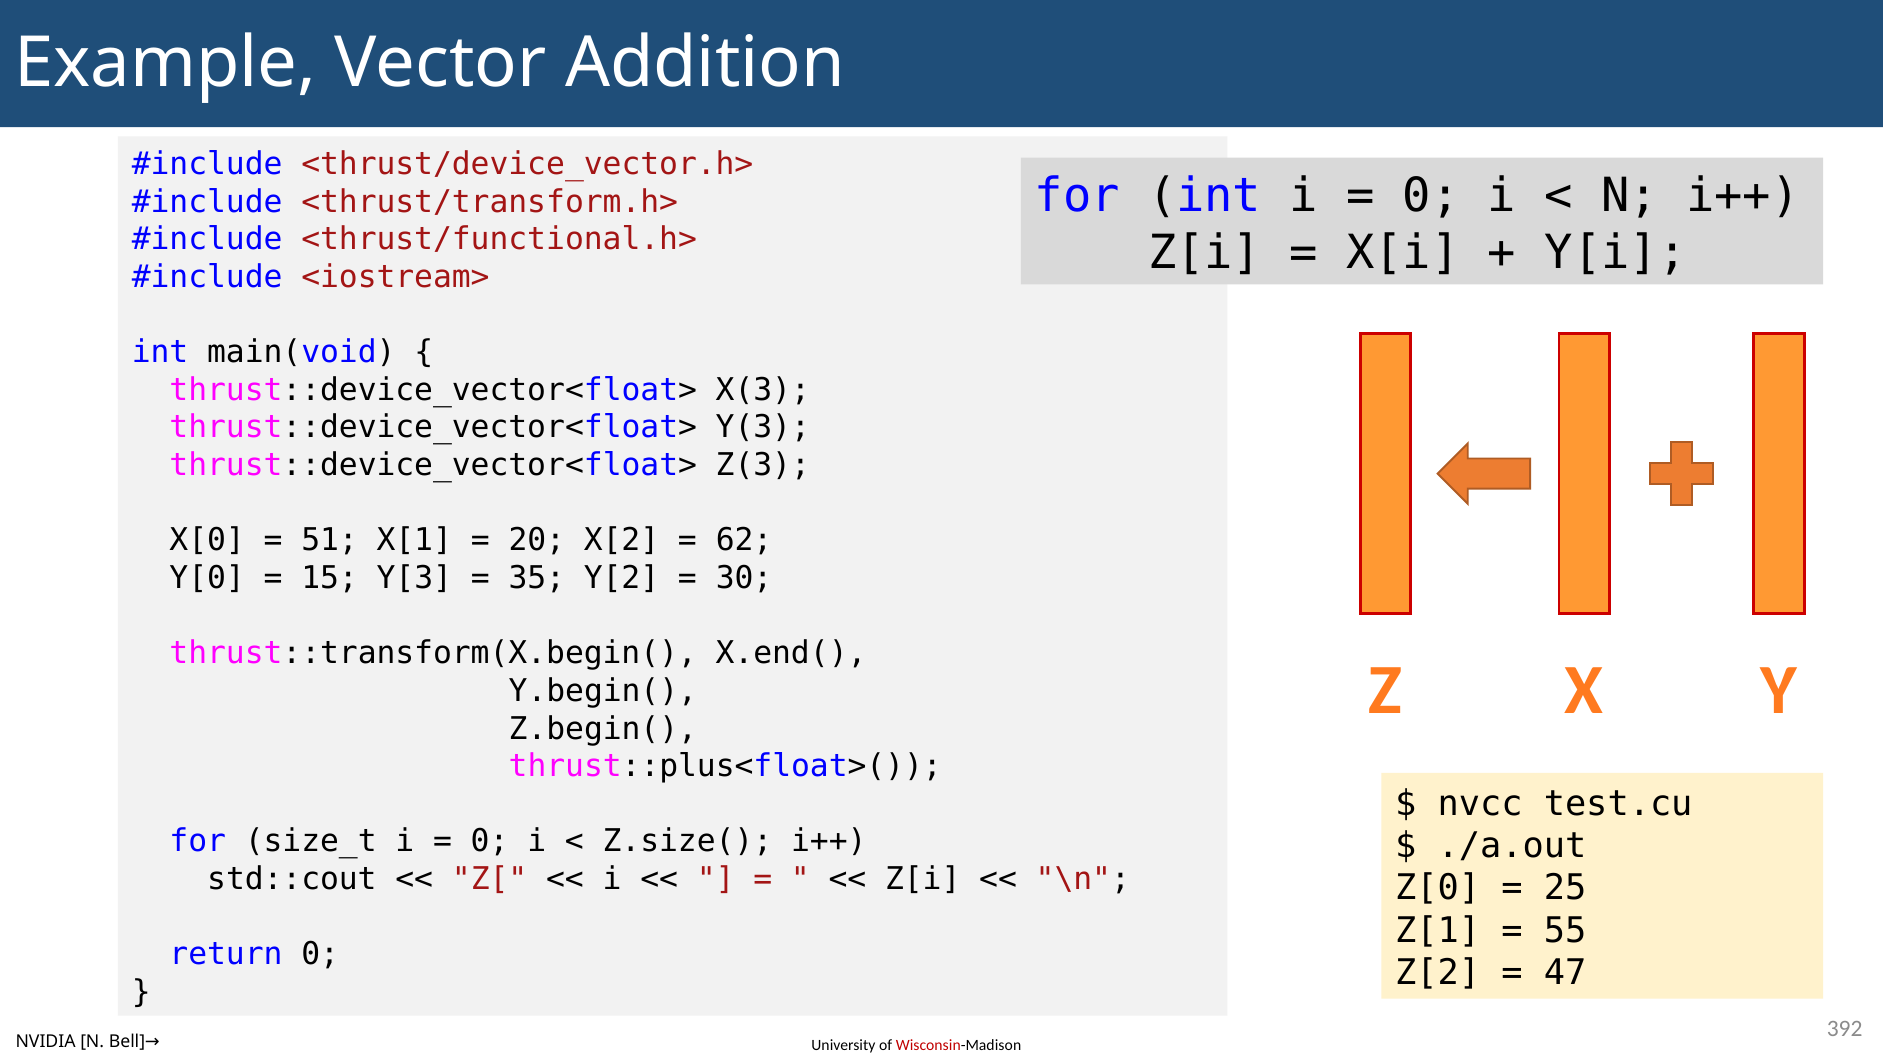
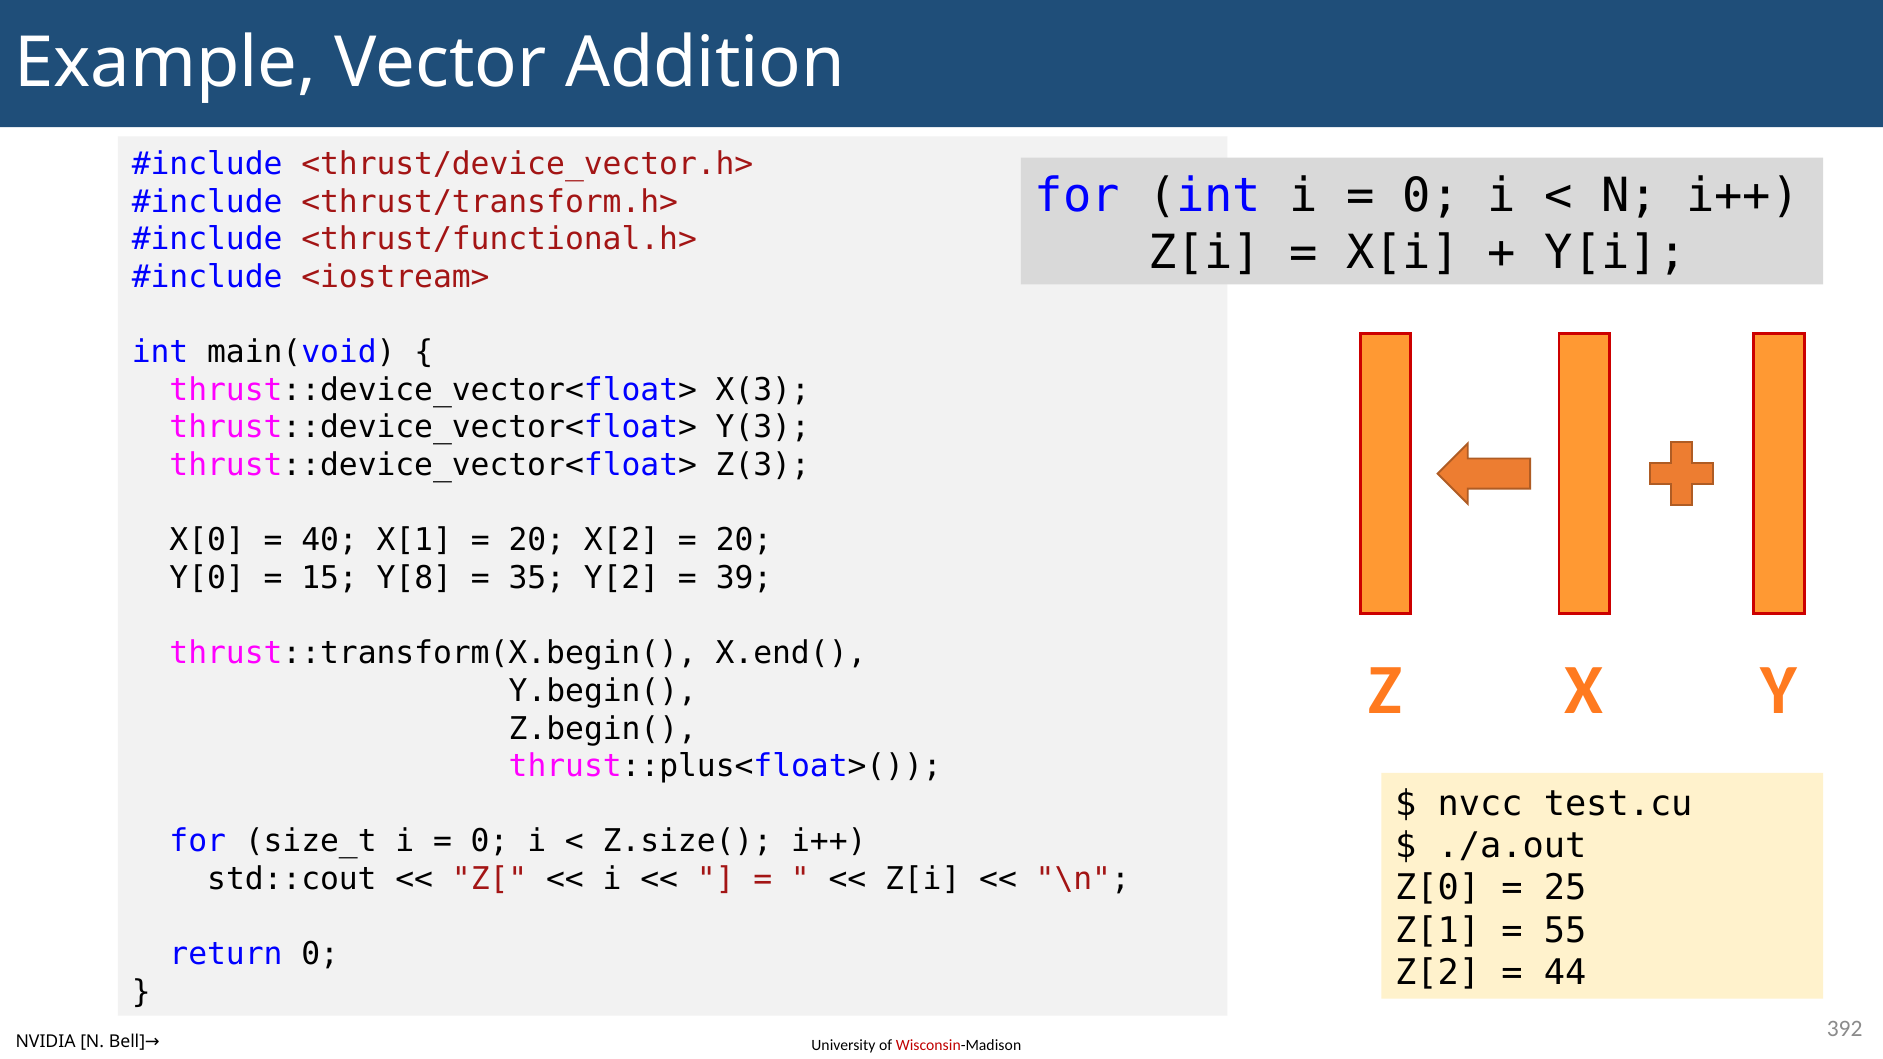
51: 51 -> 40 (330, 541)
62: 62 -> 20 (744, 541)
Y[3: Y[3 -> Y[8 (414, 578)
30: 30 -> 39 (744, 578)
47: 47 -> 44 (1565, 973)
